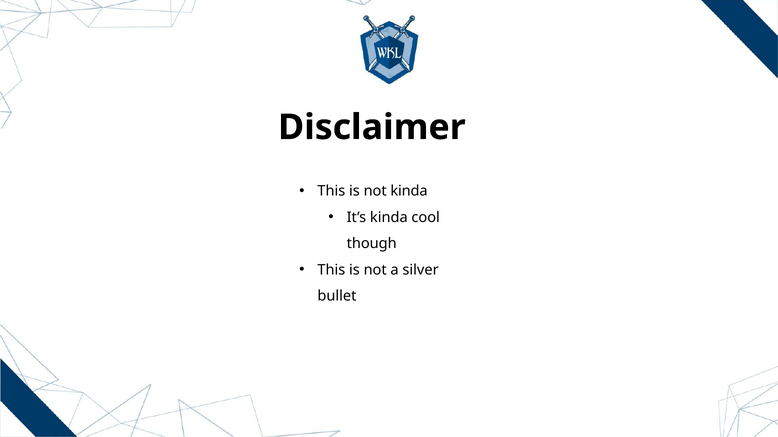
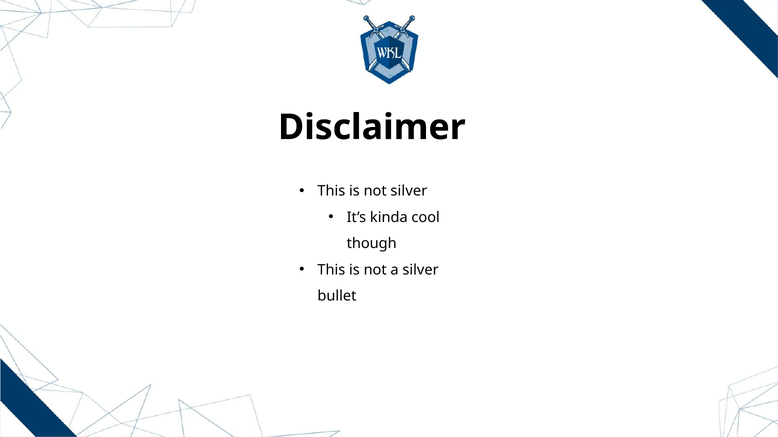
not kinda: kinda -> silver (409, 191)
